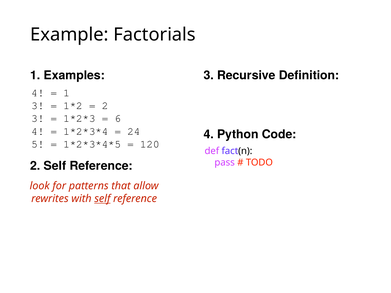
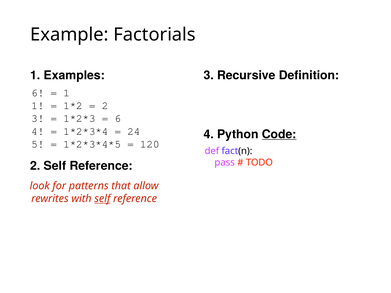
4: 4 -> 6 (38, 93)
3: 3 -> 1 (38, 106)
Code underline: none -> present (279, 134)
